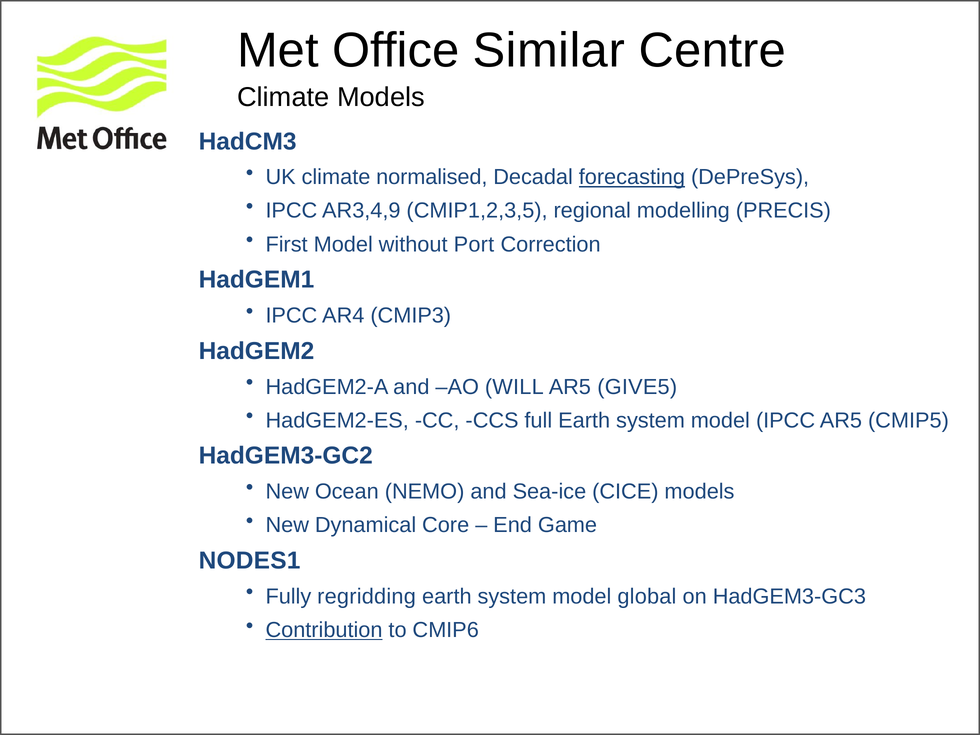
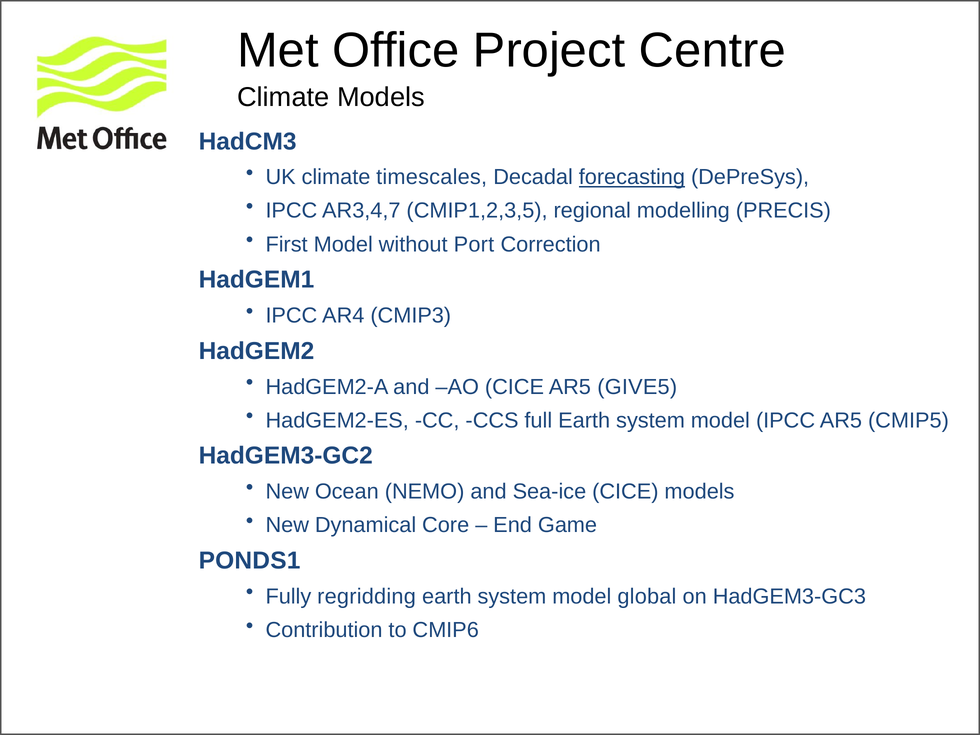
Similar: Similar -> Project (549, 51)
normalised: normalised -> timescales (432, 177)
AR3,4,9: AR3,4,9 -> AR3,4,7 (361, 211)
AO WILL: WILL -> CICE (514, 387)
NODES1: NODES1 -> PONDS1 (250, 561)
Contribution underline: present -> none (324, 630)
